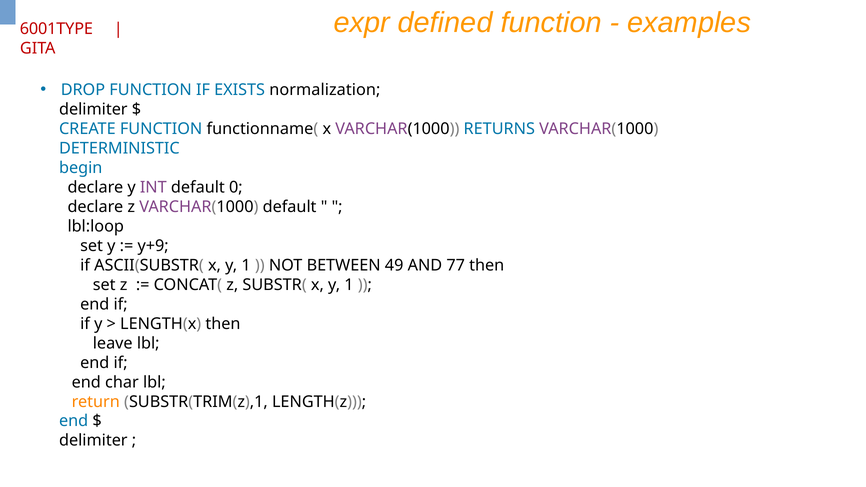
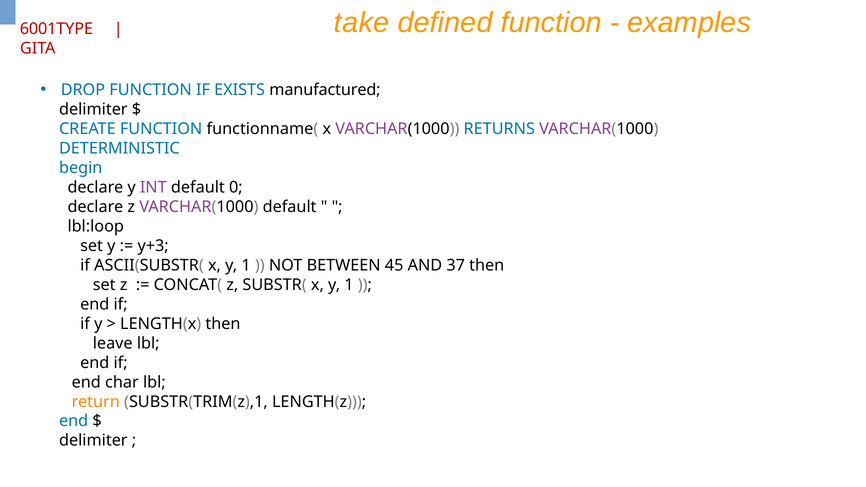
expr: expr -> take (362, 23)
normalization: normalization -> manufactured (325, 90)
y+9: y+9 -> y+3 (153, 246)
49: 49 -> 45 (394, 265)
77: 77 -> 37 (456, 265)
